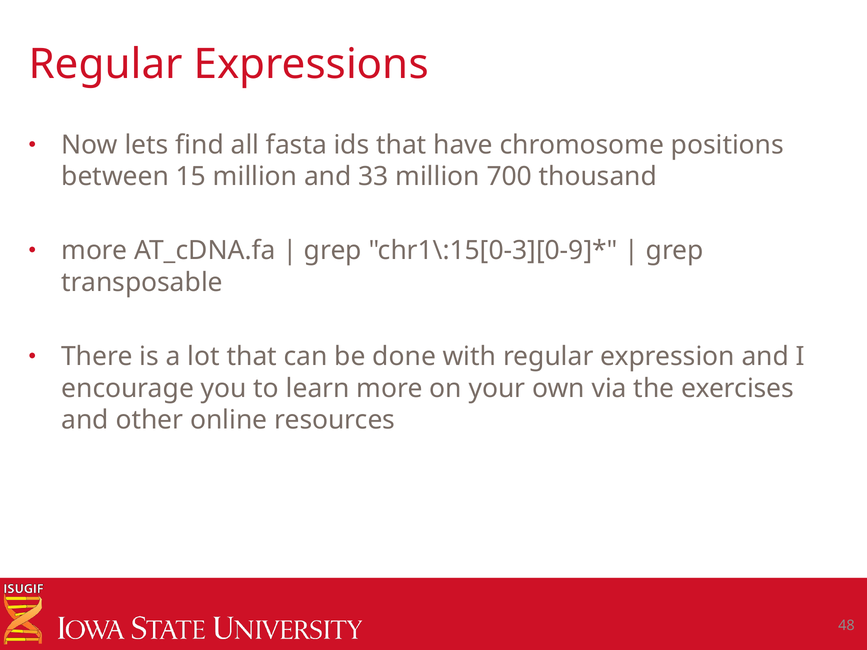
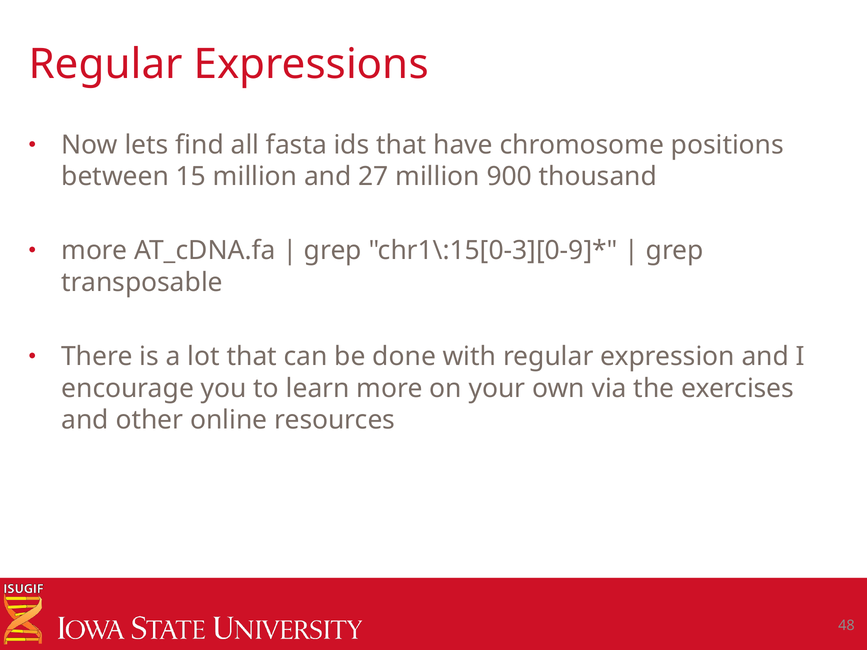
33: 33 -> 27 (373, 177)
700: 700 -> 900 (509, 177)
